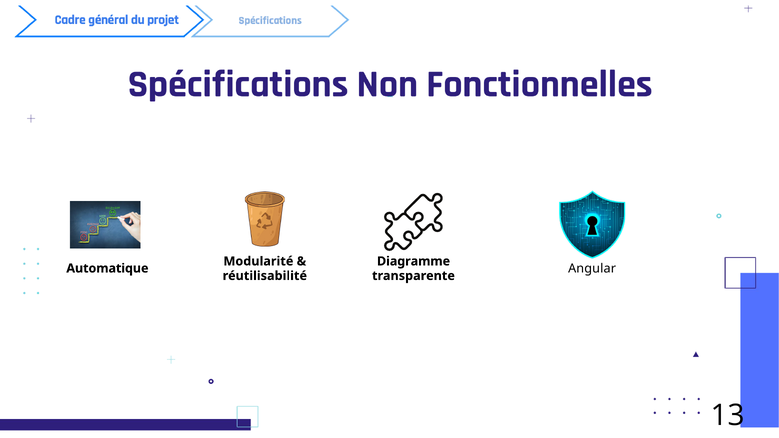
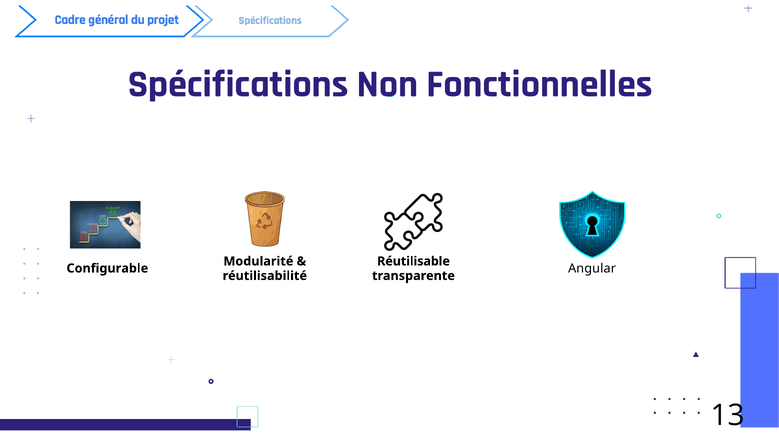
Diagramme: Diagramme -> Réutilisable (414, 261)
Automatique: Automatique -> Configurable (107, 268)
